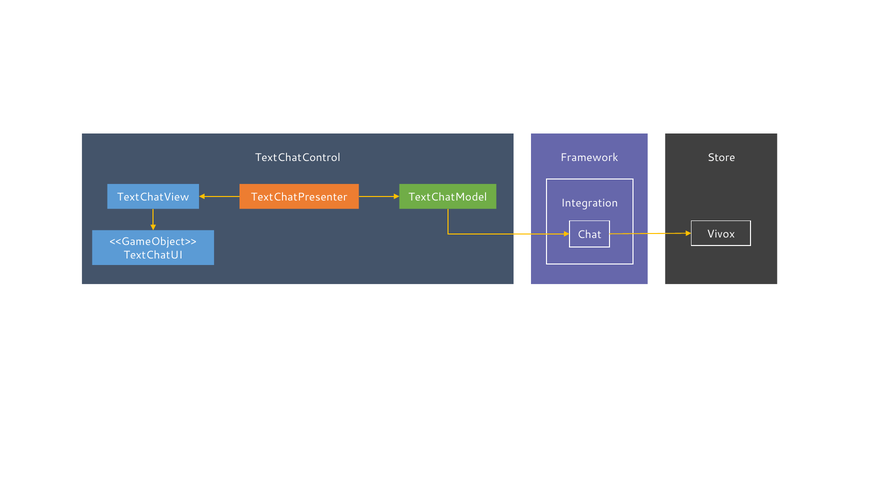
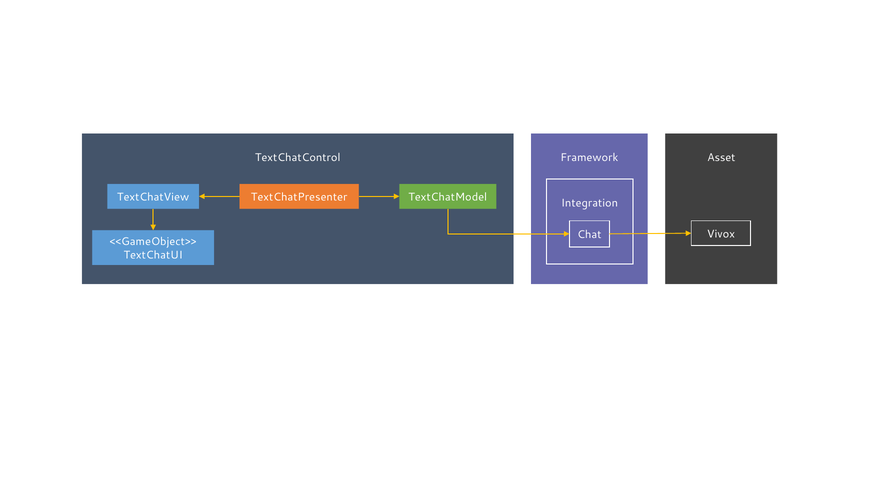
Store: Store -> Asset (721, 158)
